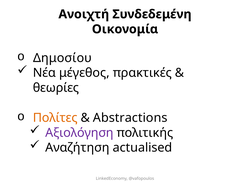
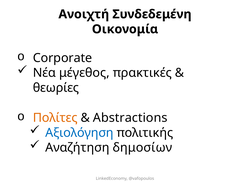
Δημοσίου: Δημοσίου -> Corporate (62, 58)
Αξιολόγηση colour: purple -> blue (79, 133)
actualised: actualised -> δημοσίων (142, 148)
